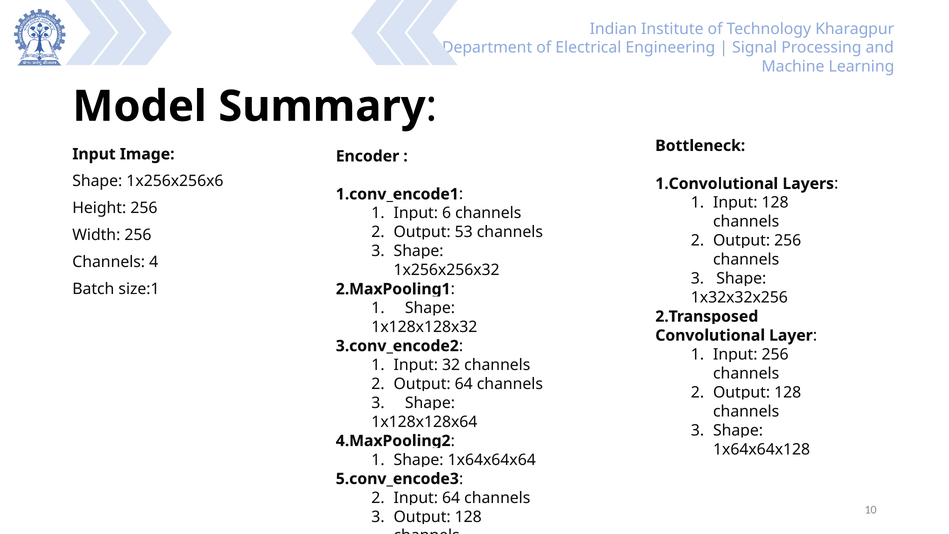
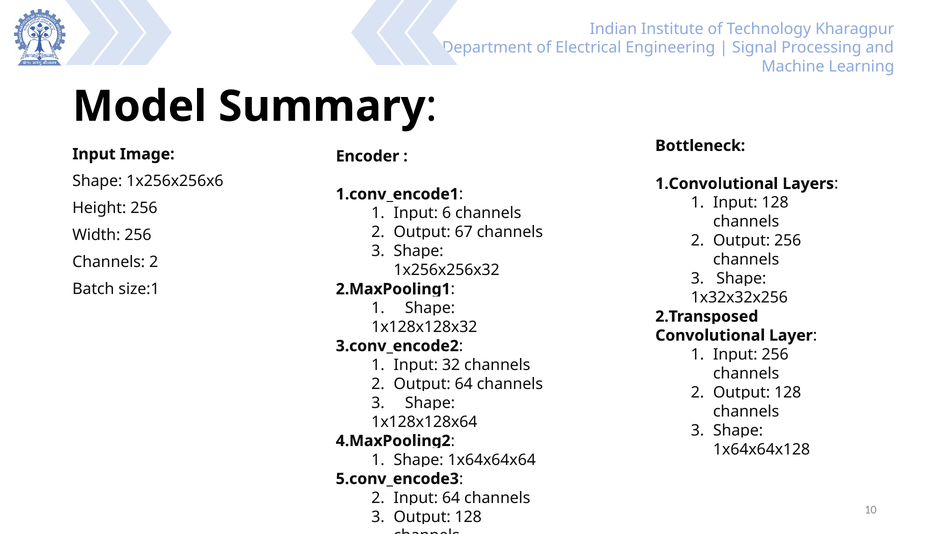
53: 53 -> 67 (464, 232)
4: 4 -> 2 (154, 262)
